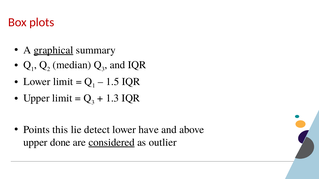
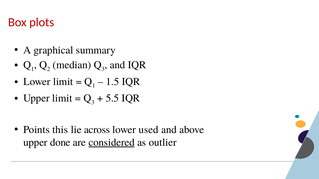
graphical underline: present -> none (53, 50)
1.3: 1.3 -> 5.5 (112, 98)
detect: detect -> across (97, 130)
have: have -> used (149, 130)
